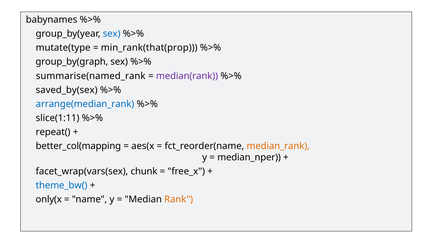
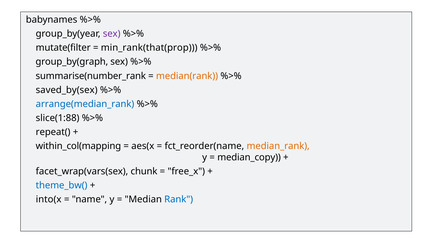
sex colour: blue -> purple (112, 34)
mutate(type: mutate(type -> mutate(filter (63, 48)
summarise(named_rank: summarise(named_rank -> summarise(number_rank (91, 76)
median(rank colour: purple -> orange (187, 76)
slice(1:11: slice(1:11 -> slice(1:88 (58, 118)
better_col(mapping: better_col(mapping -> within_col(mapping (78, 146)
median_nper: median_nper -> median_copy (249, 157)
only(x: only(x -> into(x (49, 200)
Rank colour: orange -> blue (179, 200)
